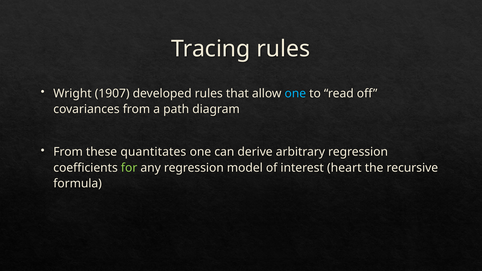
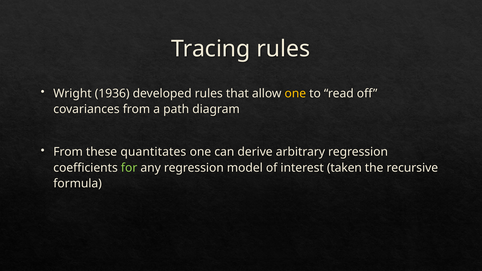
1907: 1907 -> 1936 (112, 93)
one colour: light blue -> yellow (295, 93)
heart: heart -> taken (344, 168)
